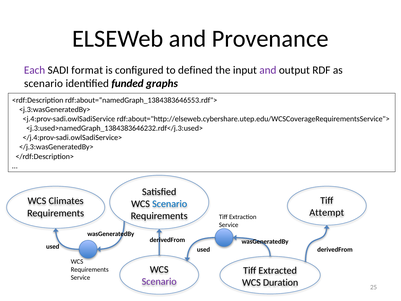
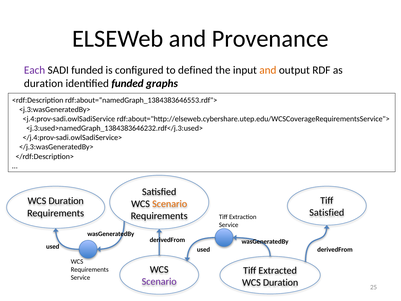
SADI format: format -> funded (87, 70)
and colour: purple -> orange (268, 70)
scenario: scenario -> duration (44, 83)
Climates: Climates -> Duration (66, 201)
Scenario colour: blue -> orange (170, 204)
Attempt: Attempt -> Satisfied (327, 212)
